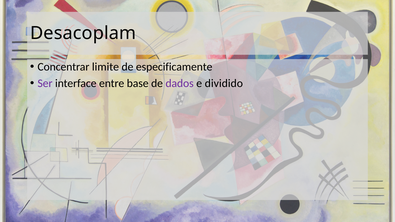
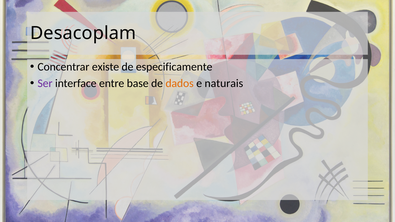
limite: limite -> existe (106, 67)
dados colour: purple -> orange (180, 83)
dividido: dividido -> naturais (224, 83)
